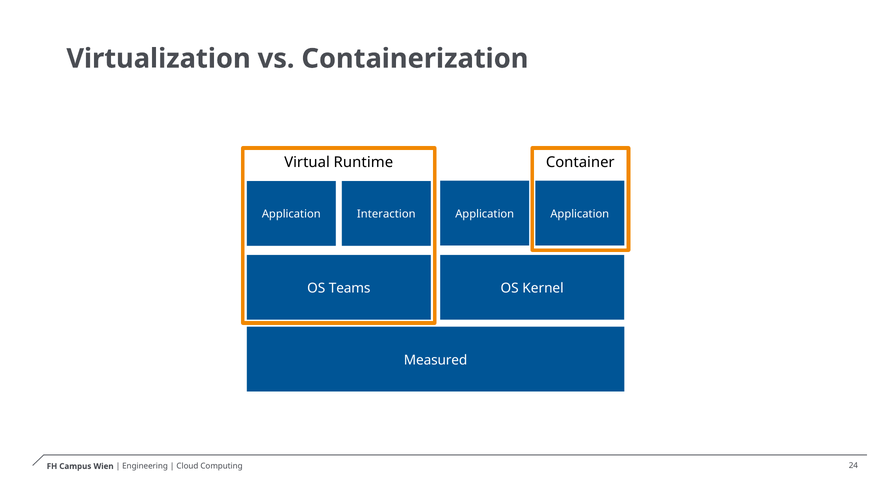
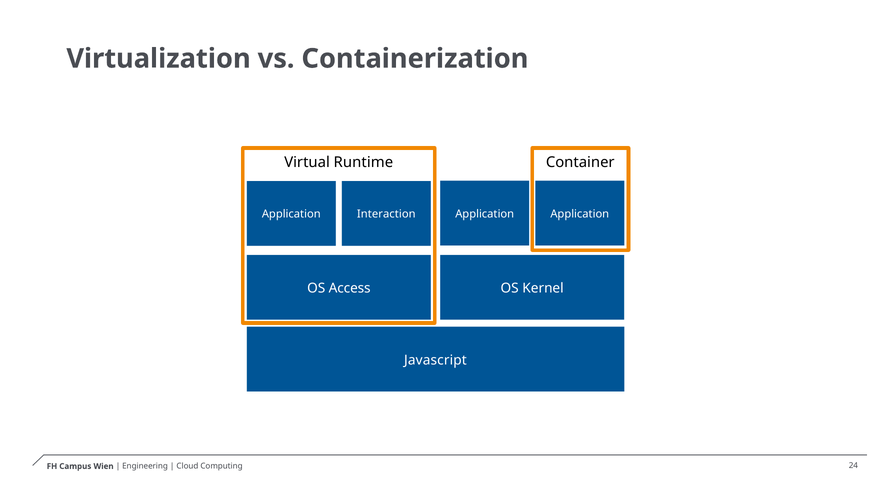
Teams: Teams -> Access (350, 288)
Measured: Measured -> Javascript (435, 359)
